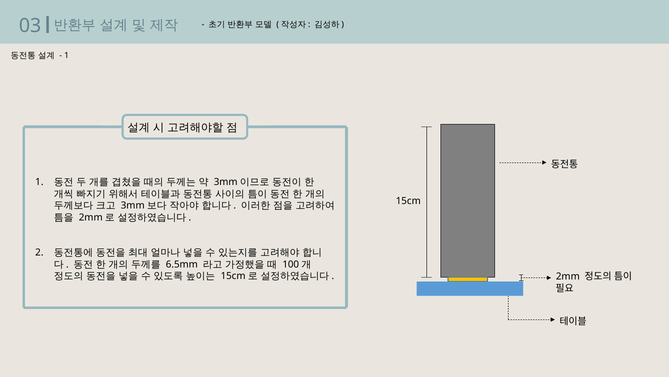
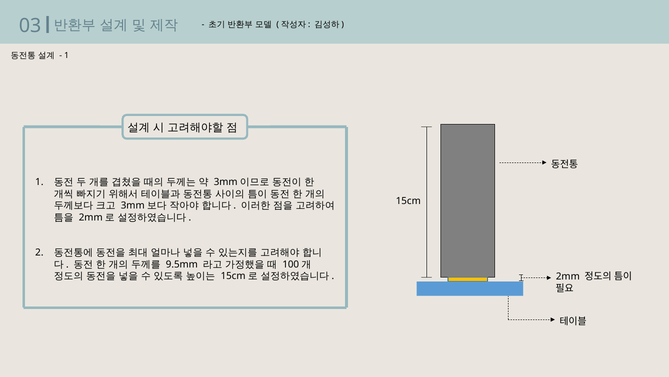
6.5mm: 6.5mm -> 9.5mm (182, 264)
